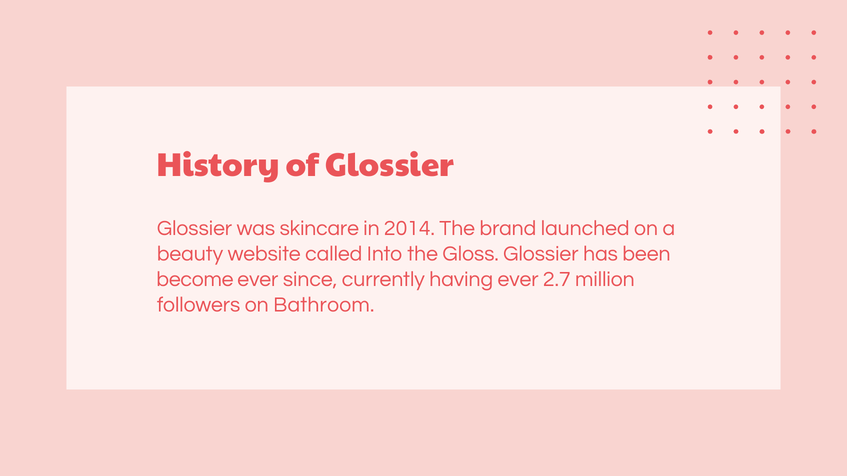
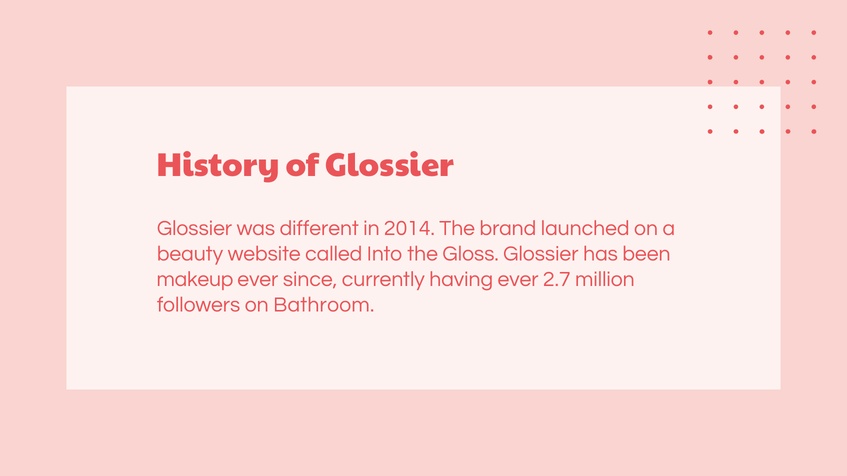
skincare: skincare -> different (319, 229)
become: become -> makeup (195, 279)
